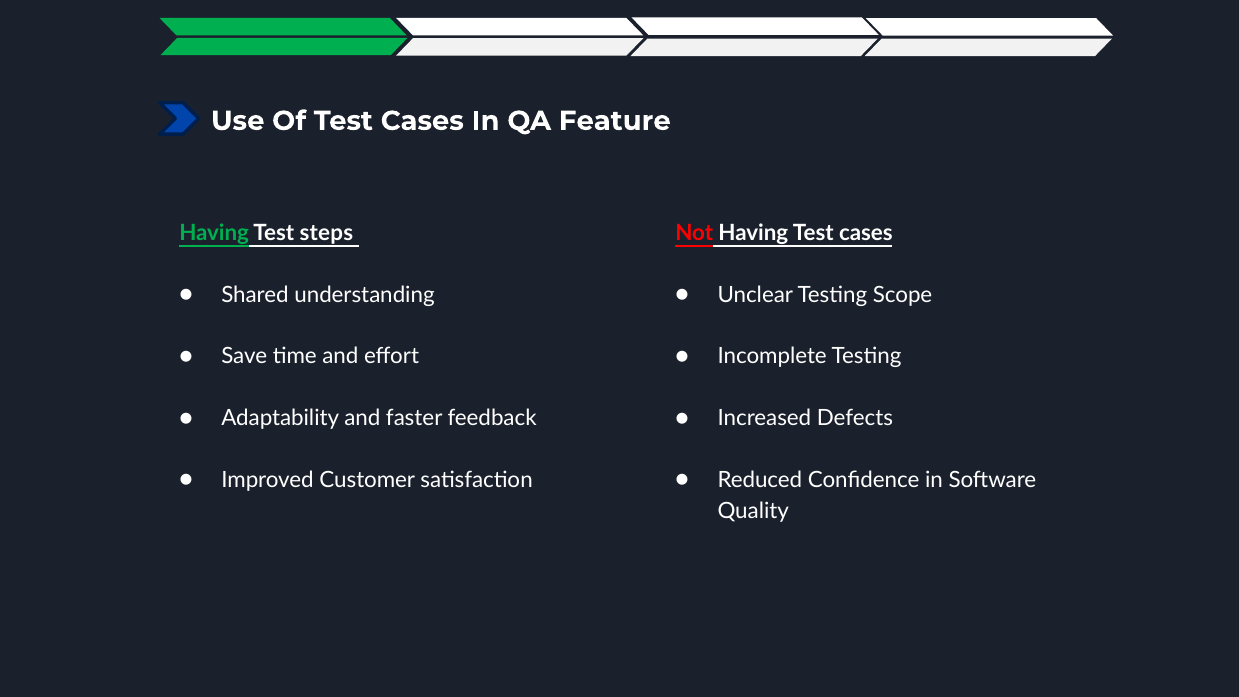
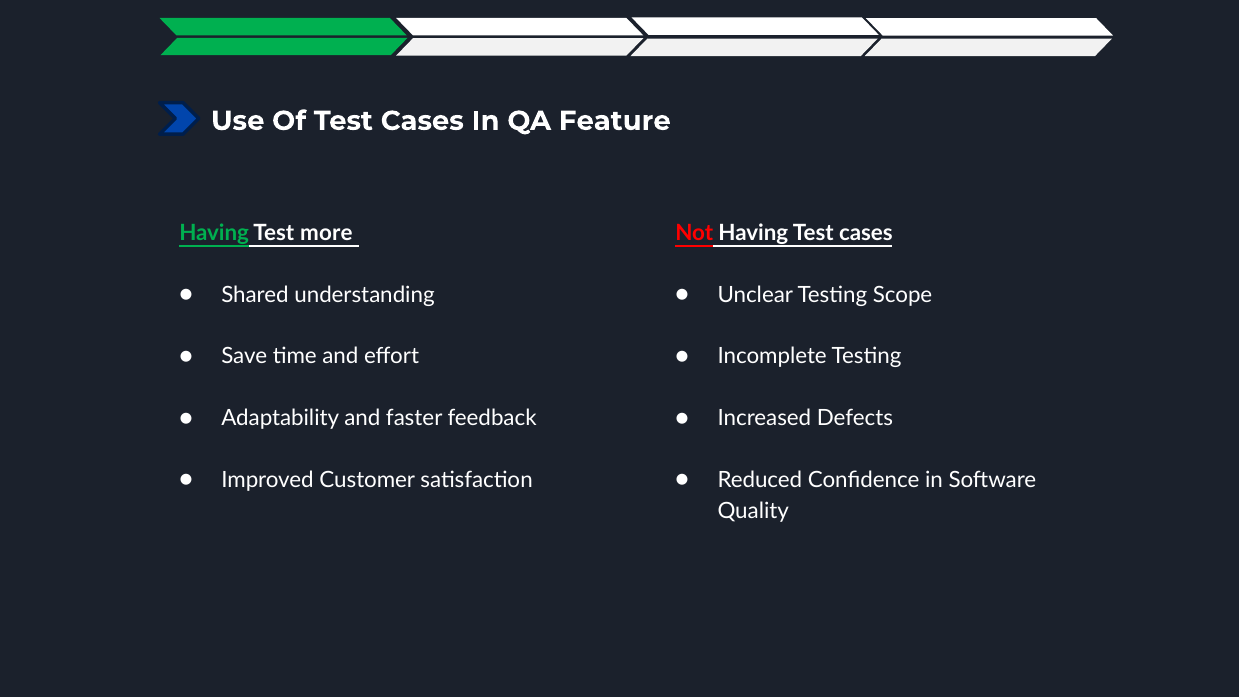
steps: steps -> more (326, 233)
